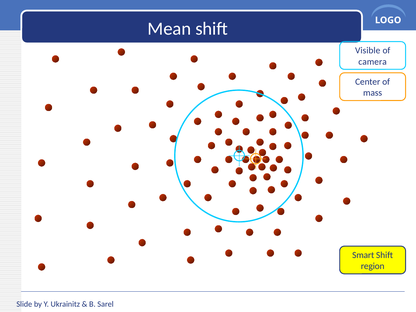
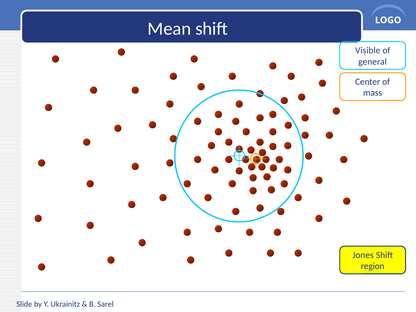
camera: camera -> general (373, 62)
Smart: Smart -> Jones (363, 255)
